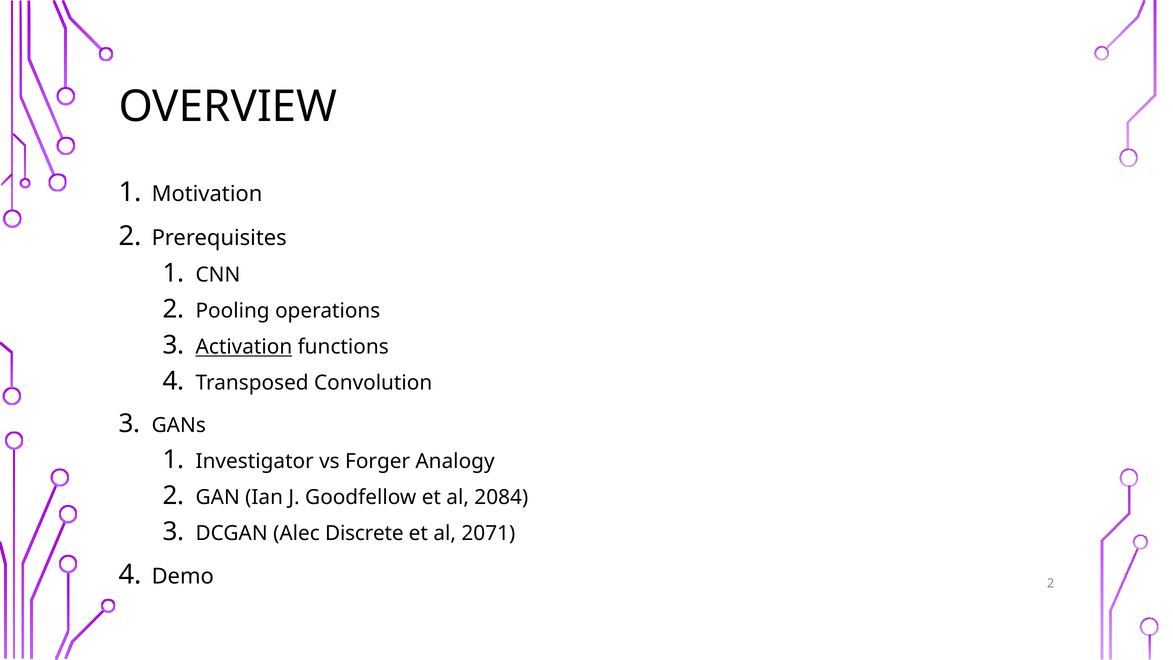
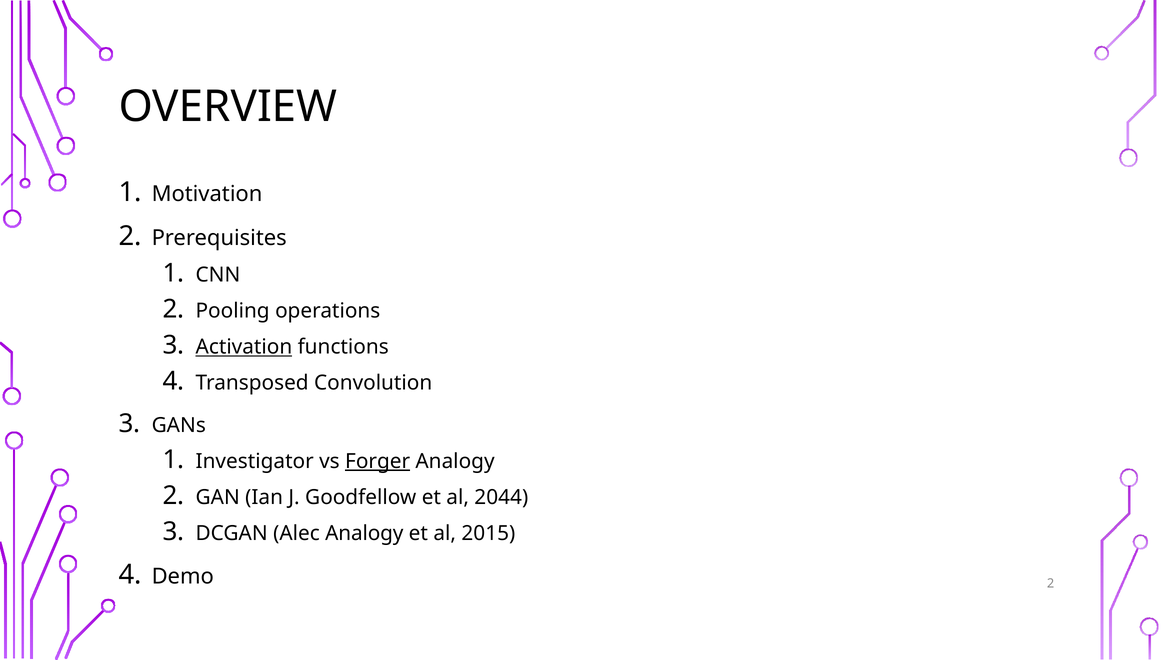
Forger underline: none -> present (378, 461)
2084: 2084 -> 2044 (501, 497)
Alec Discrete: Discrete -> Analogy (364, 533)
2071: 2071 -> 2015 (488, 533)
